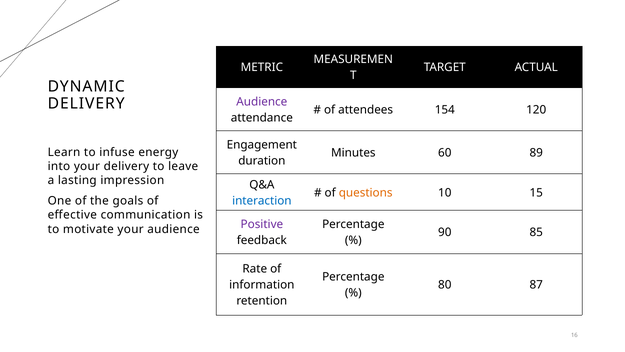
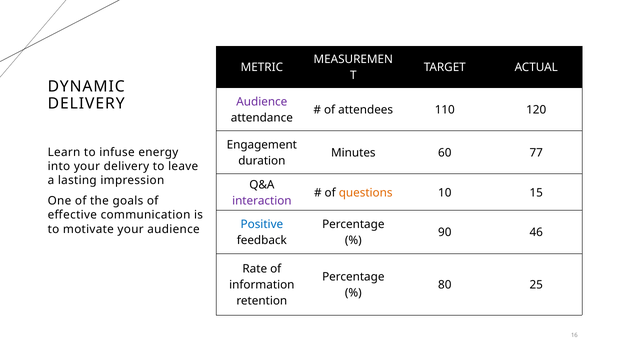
154: 154 -> 110 (445, 110)
89: 89 -> 77 (536, 153)
interaction colour: blue -> purple (262, 200)
Positive colour: purple -> blue (262, 224)
85: 85 -> 46 (536, 232)
87: 87 -> 25 (536, 285)
